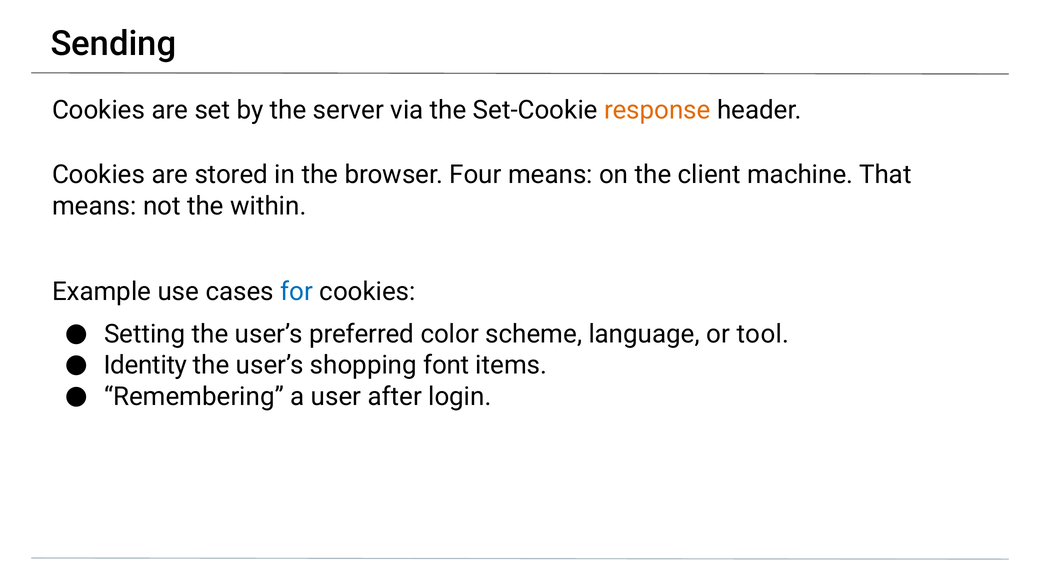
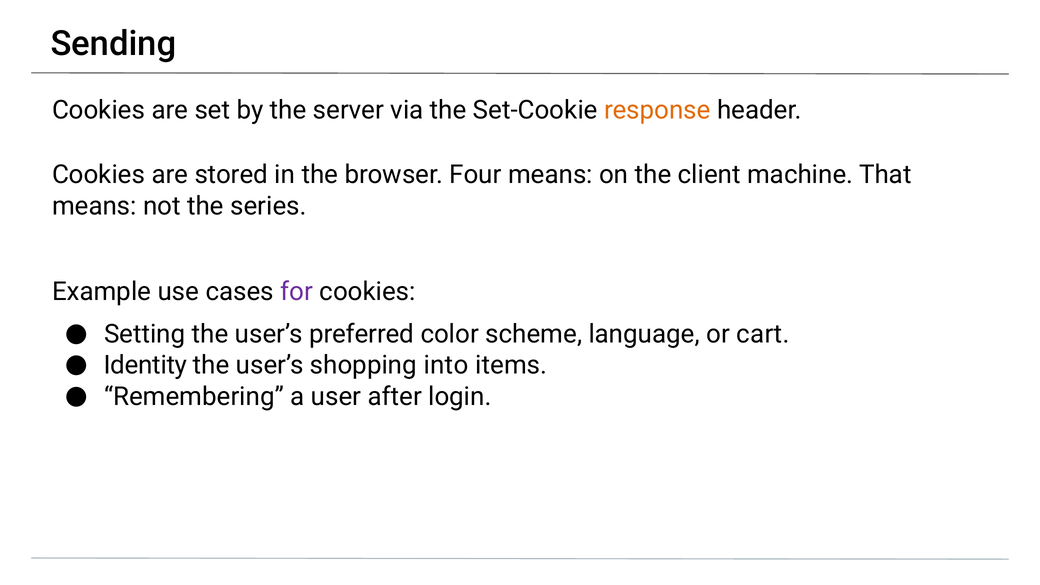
within: within -> series (268, 206)
for colour: blue -> purple (297, 291)
tool: tool -> cart (763, 334)
font: font -> into (446, 365)
